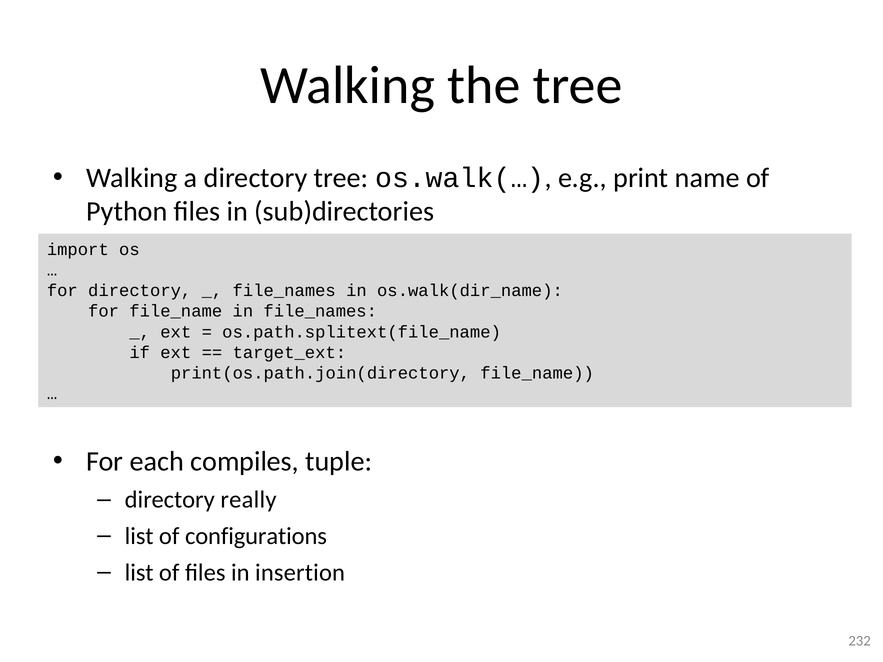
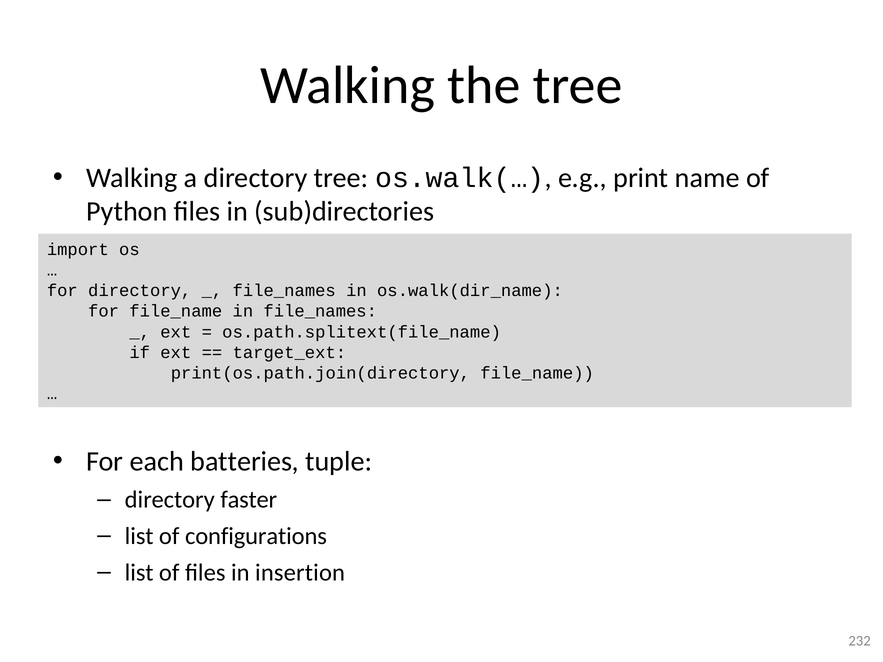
compiles: compiles -> batteries (245, 462)
really: really -> faster (249, 500)
